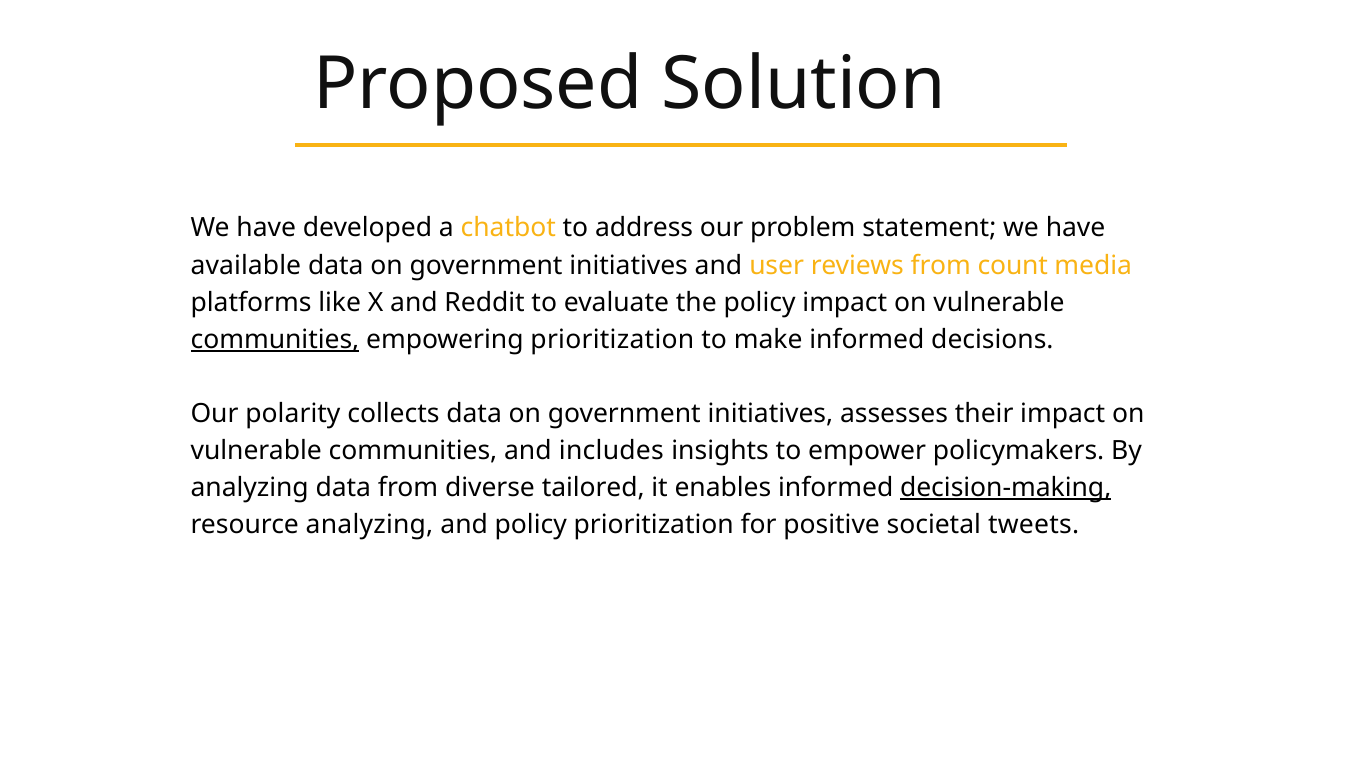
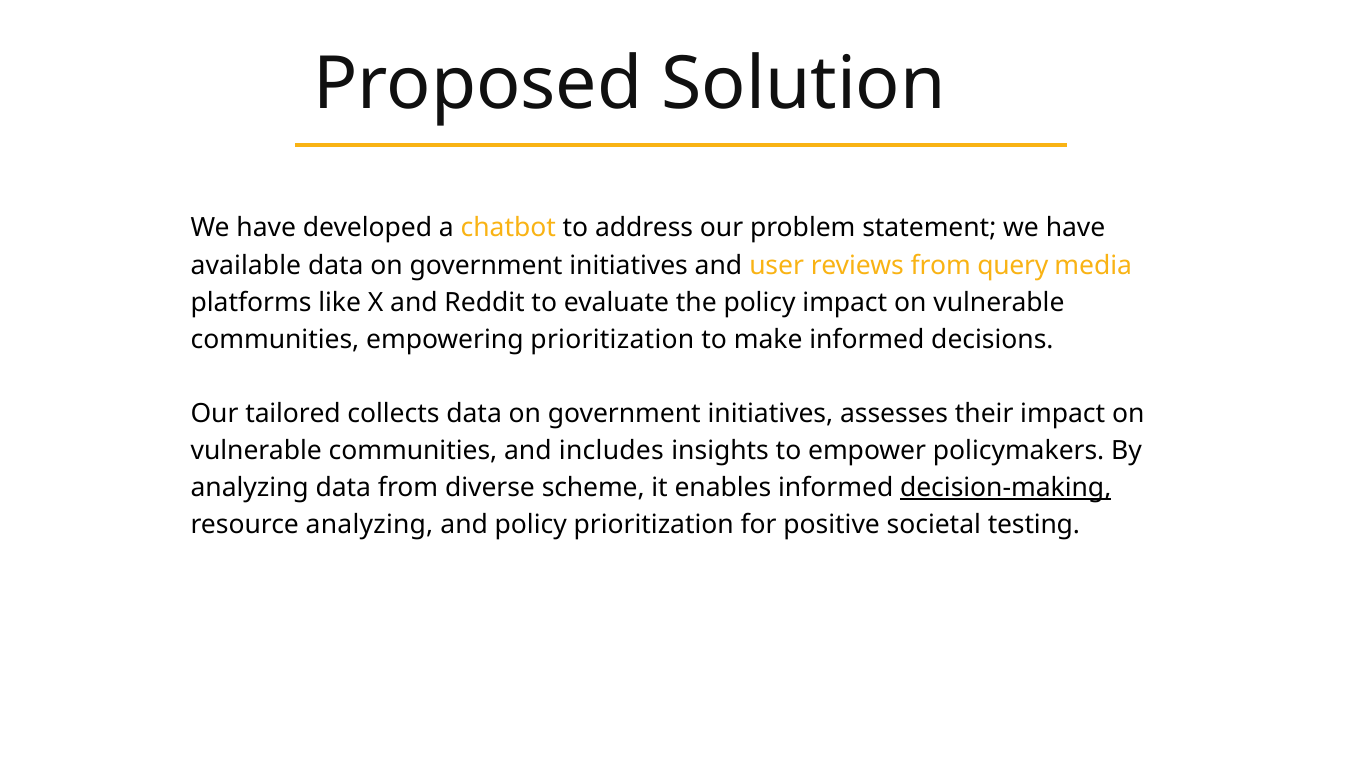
count: count -> query (1013, 265)
communities underline: present -> none (275, 339)
polarity: polarity -> tailored (293, 414)
tailored: tailored -> scheme (593, 488)
tweets: tweets -> testing (1034, 525)
